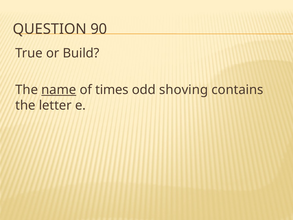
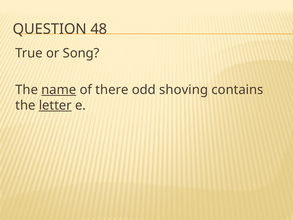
90: 90 -> 48 (99, 29)
Build: Build -> Song (81, 53)
times: times -> there (112, 90)
letter underline: none -> present (55, 105)
